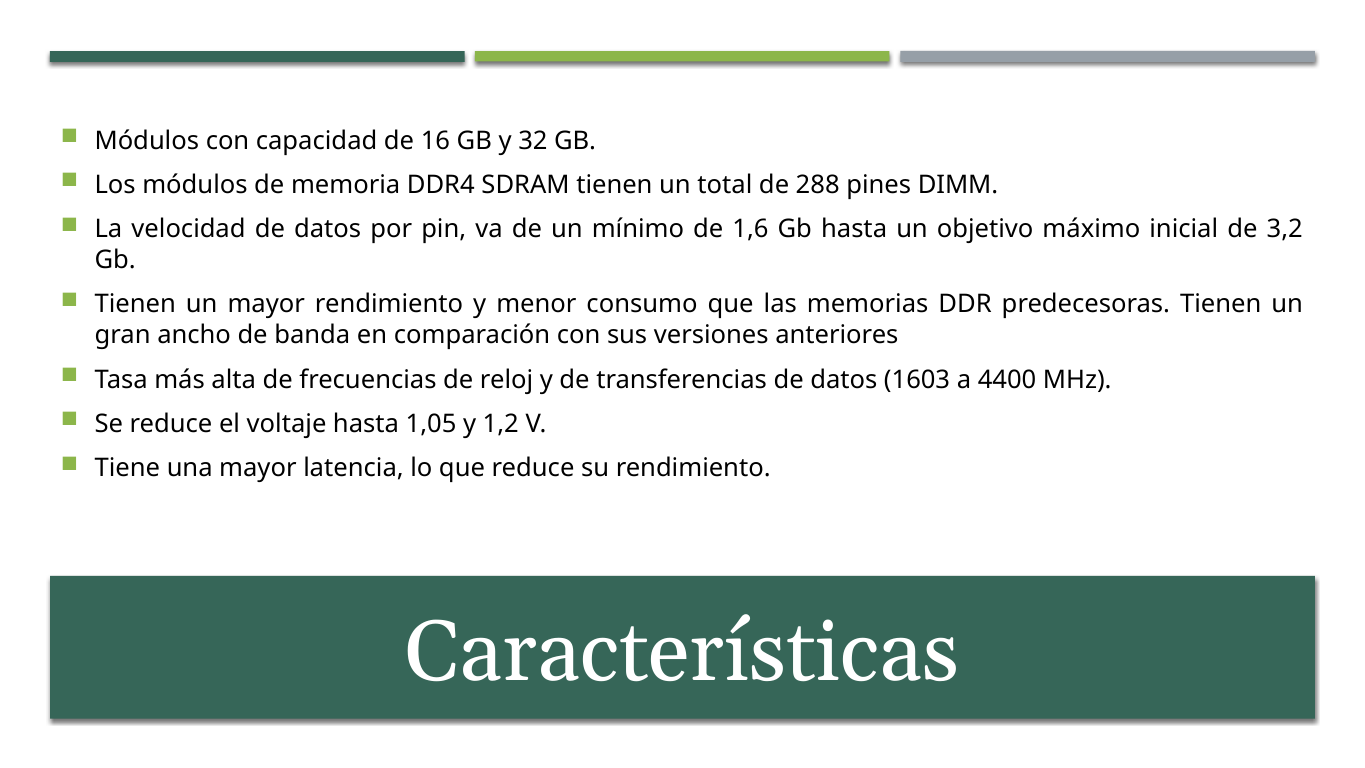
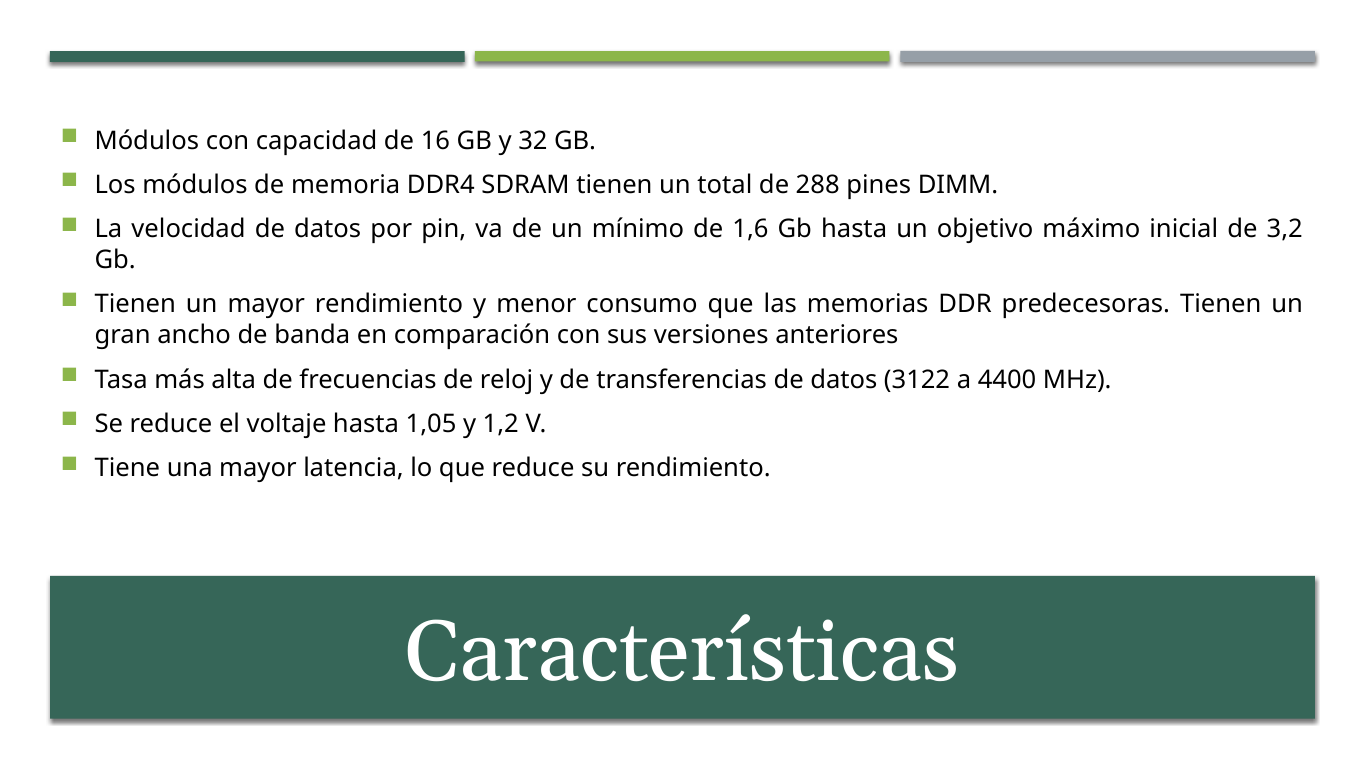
1603: 1603 -> 3122 (917, 380)
